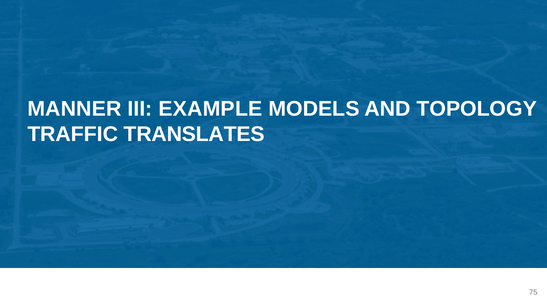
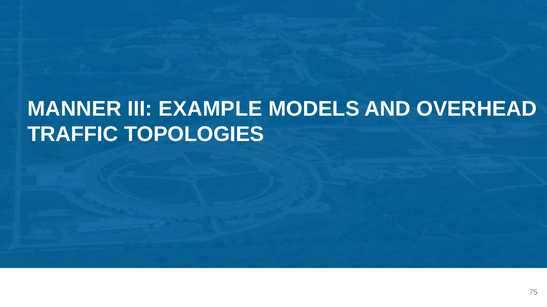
TOPOLOGY: TOPOLOGY -> OVERHEAD (477, 109)
TRANSLATES: TRANSLATES -> TOPOLOGIES (194, 134)
